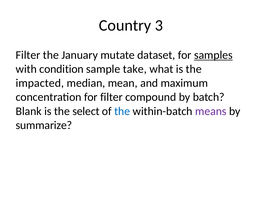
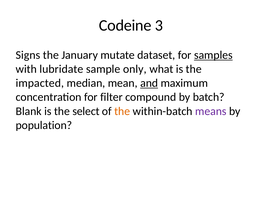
Country: Country -> Codeine (125, 25)
Filter: Filter -> Signs (28, 55)
condition: condition -> lubridate (61, 69)
take: take -> only (135, 69)
and underline: none -> present (149, 83)
the colour: blue -> orange (122, 111)
summarize: summarize -> population (44, 125)
